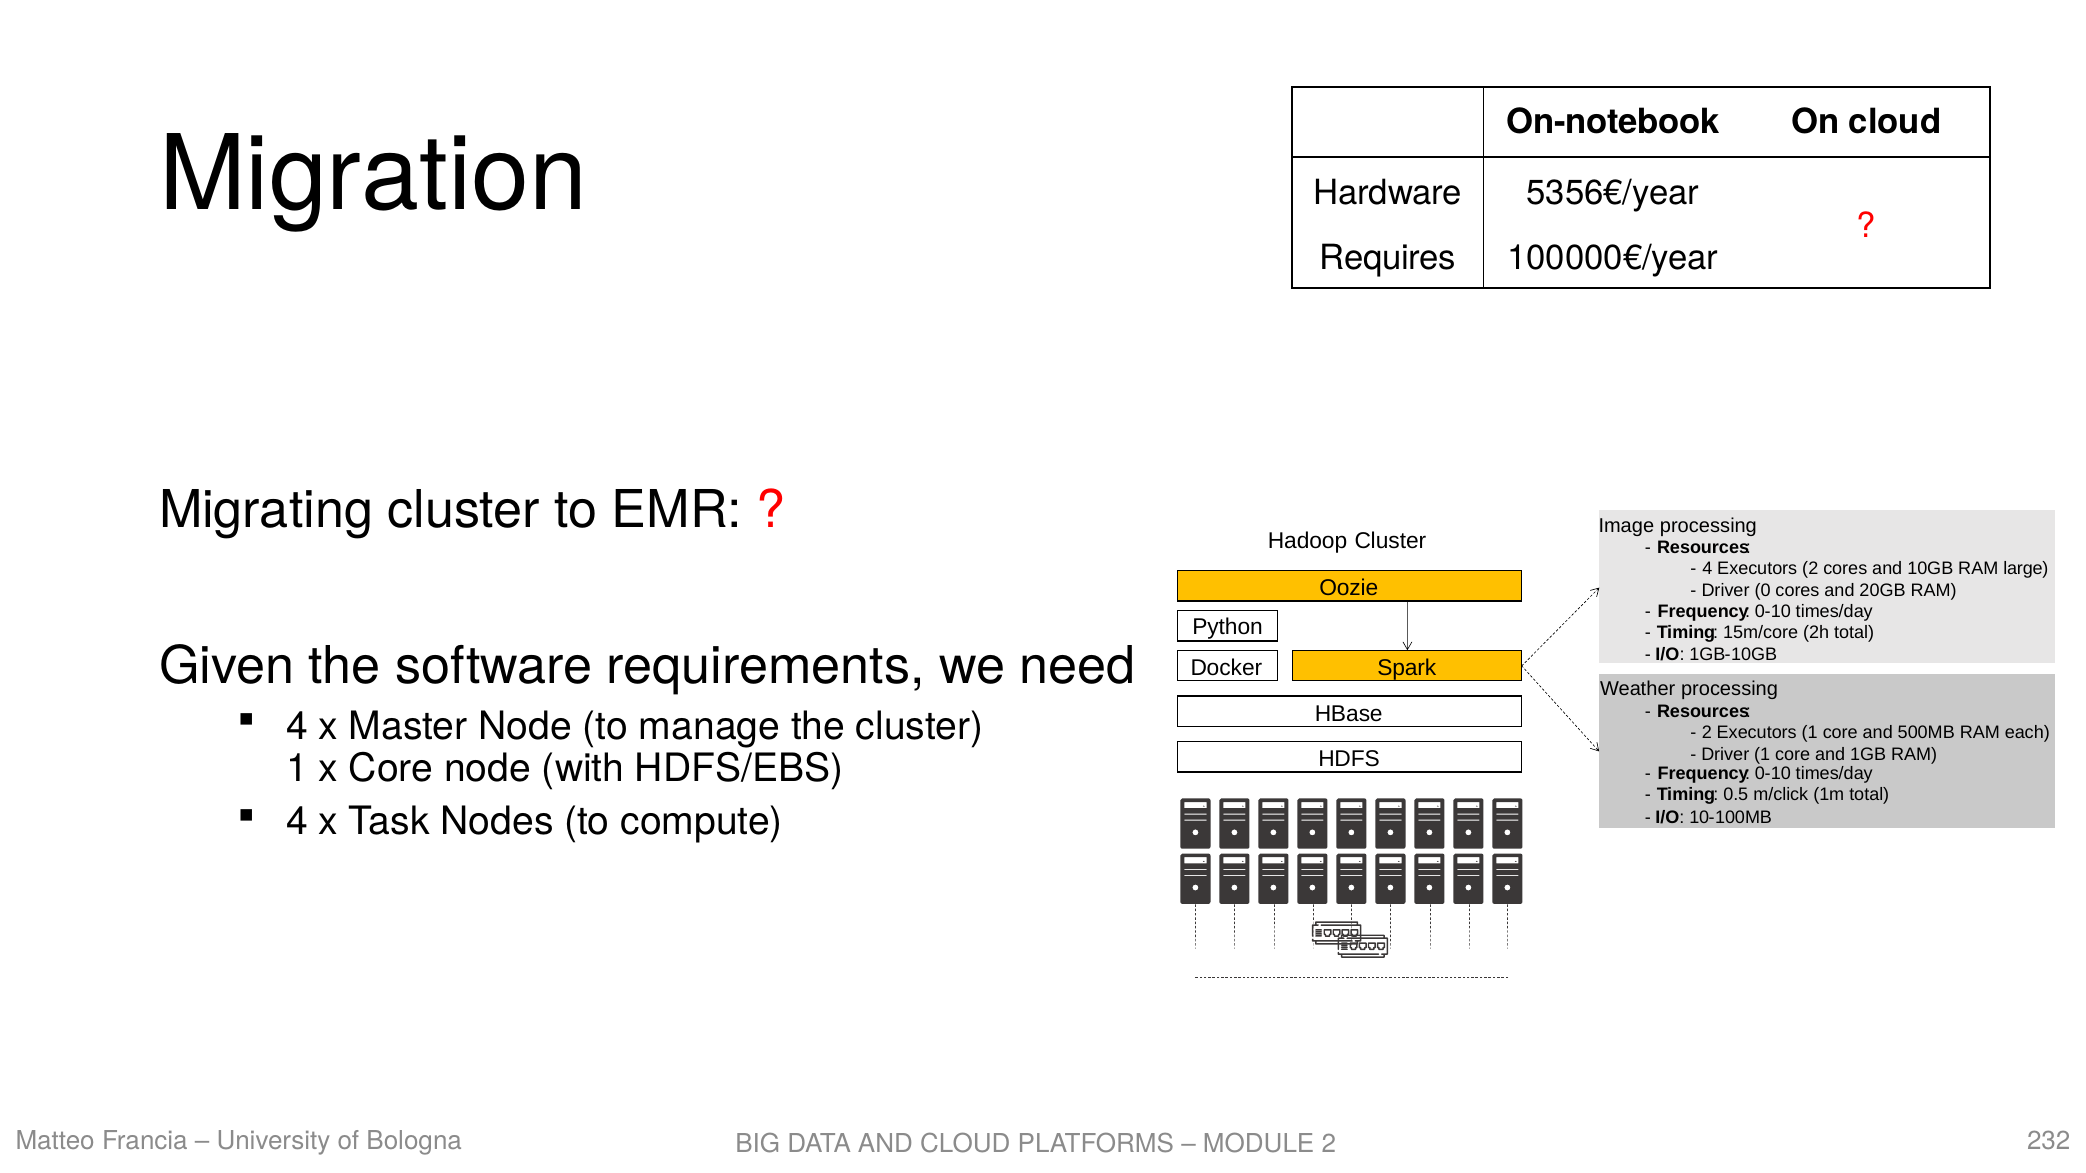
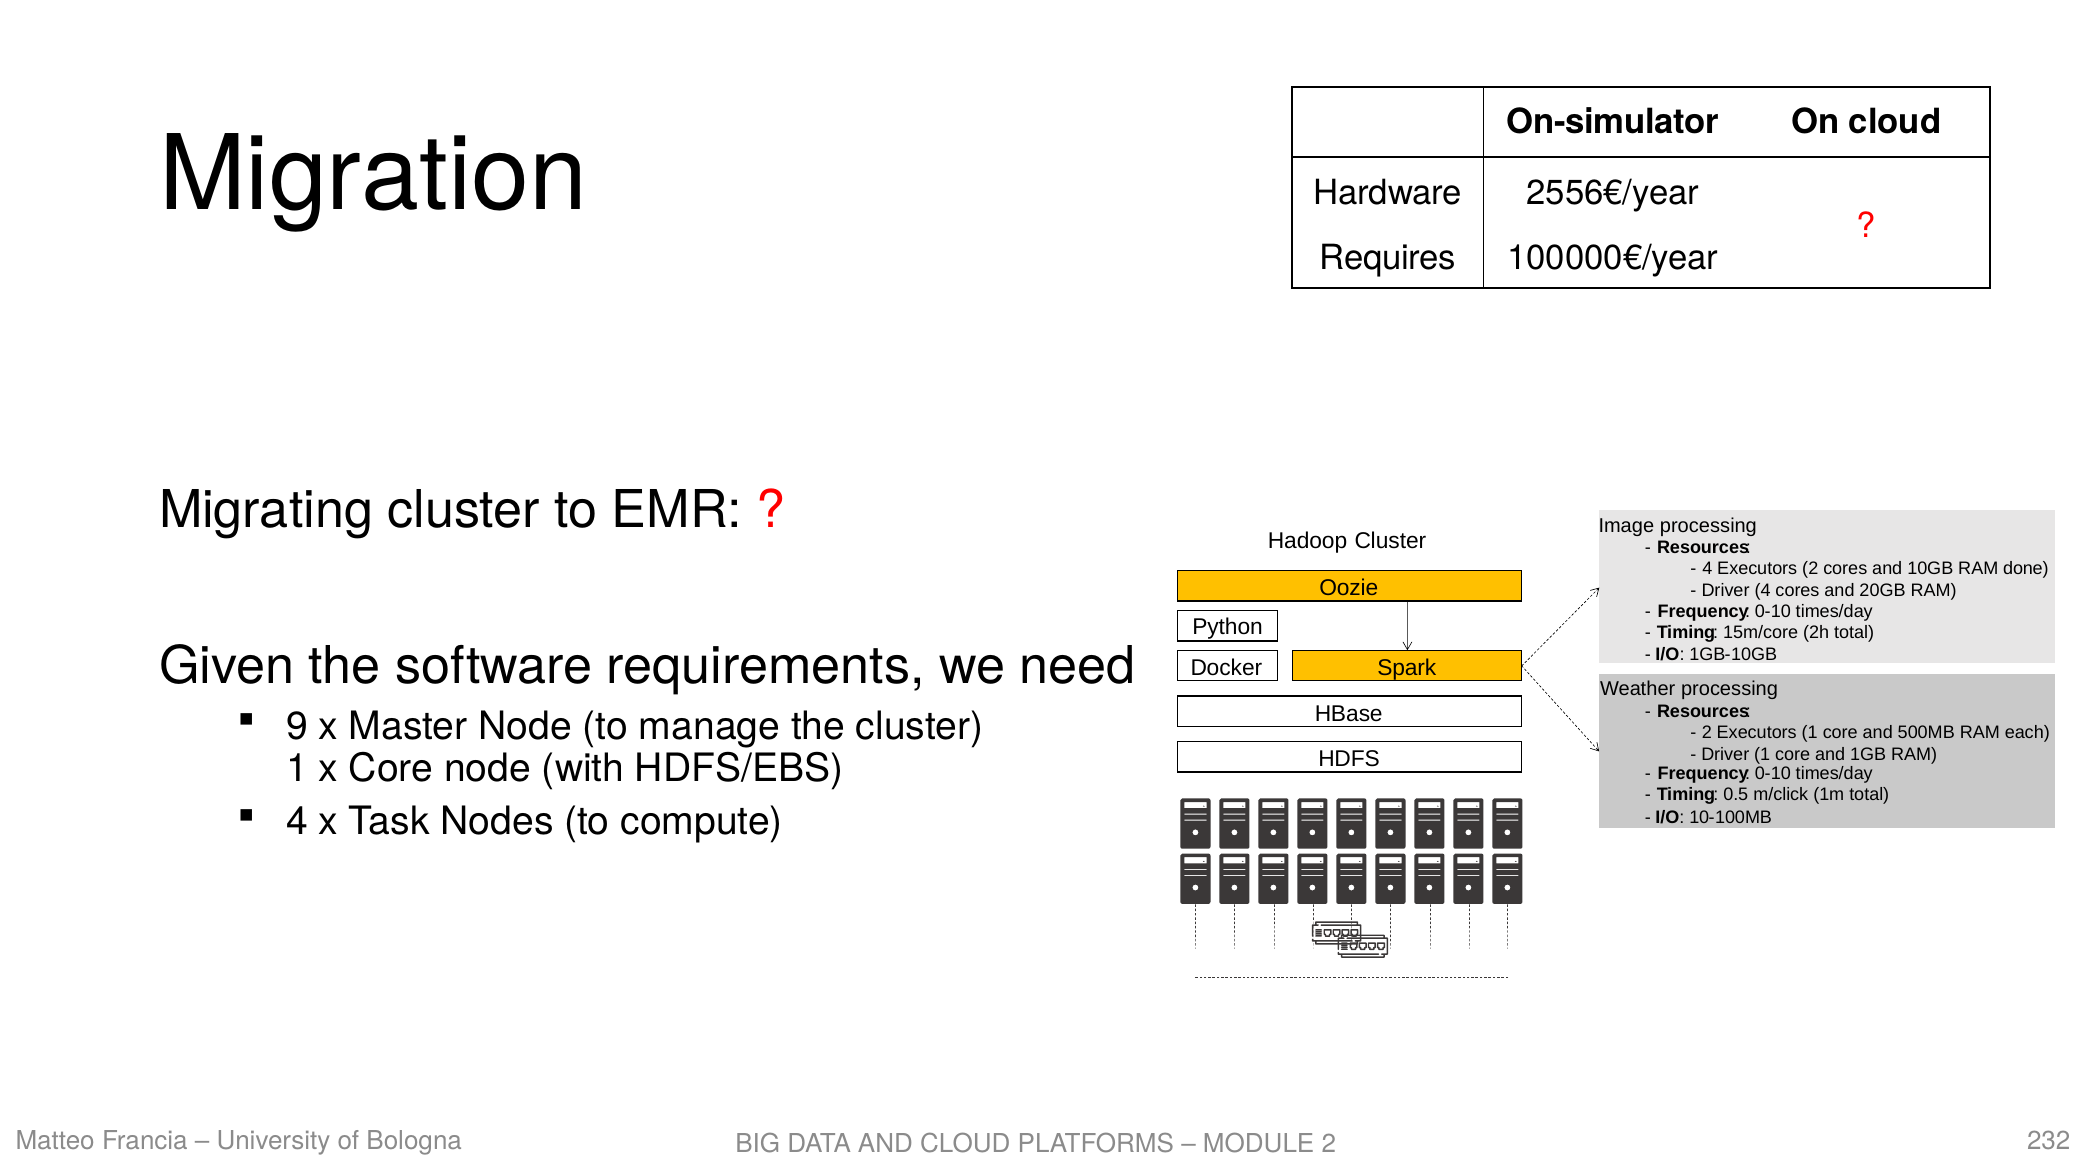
On-notebook: On-notebook -> On-simulator (1613, 123)
5356€/year: 5356€/year -> 2556€/year (1613, 193)
large: large -> done (2026, 569)
Driver 0: 0 -> 4 (1763, 591)
4: 4 -> 9 (297, 727)
